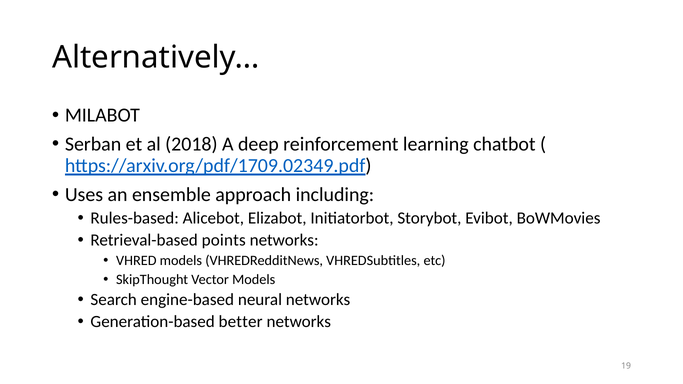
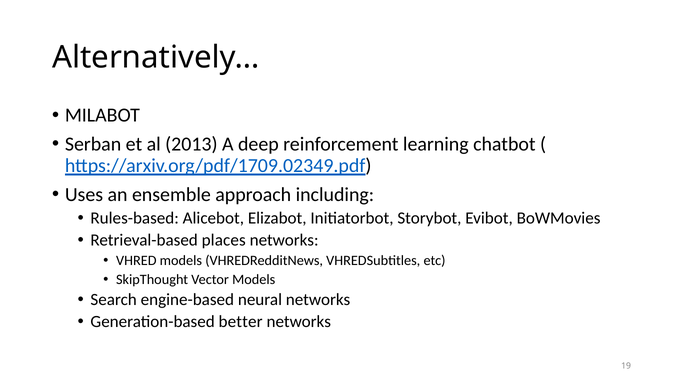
2018: 2018 -> 2013 (191, 144)
points: points -> places (224, 240)
